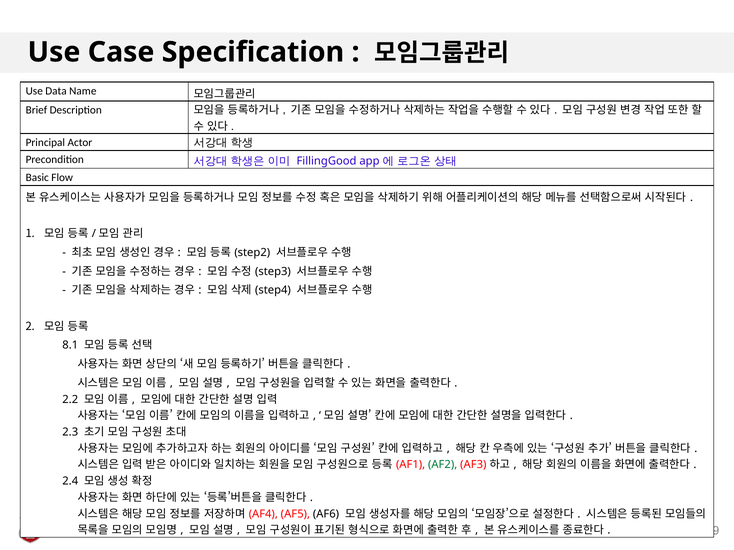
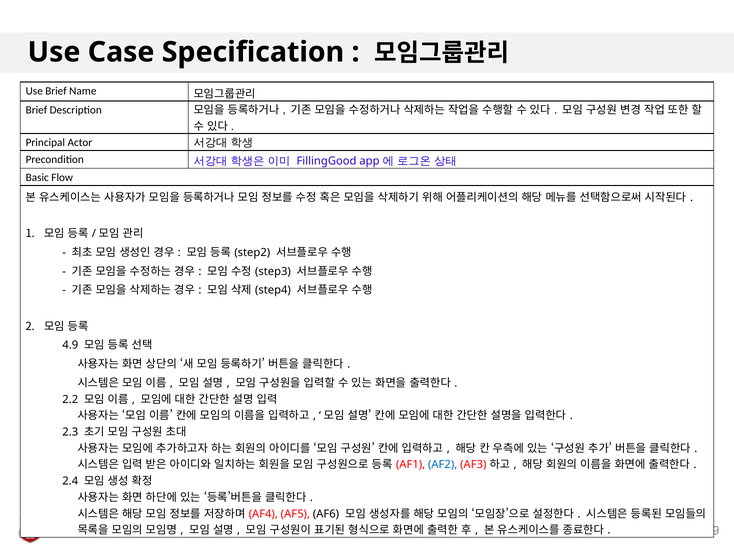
Use Data: Data -> Brief (56, 91)
8.1: 8.1 -> 4.9 (70, 346)
AF2 colour: green -> blue (443, 465)
